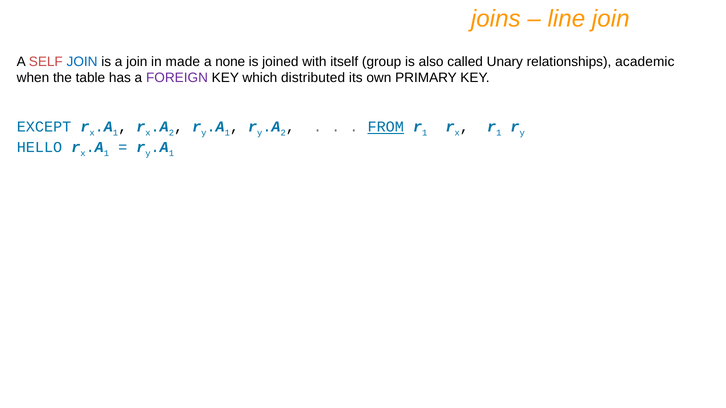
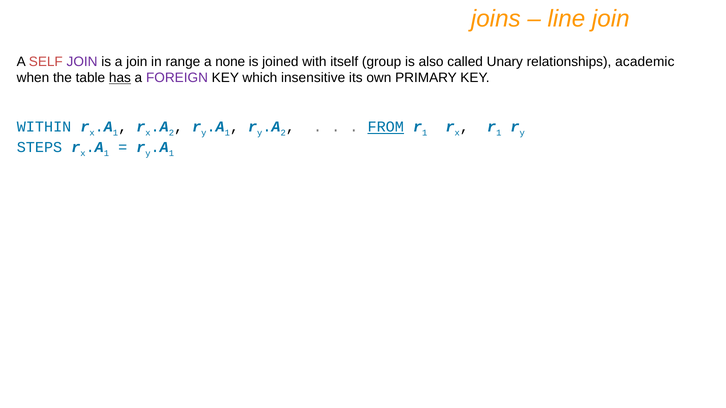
JOIN colour: blue -> purple (82, 62)
made: made -> range (183, 62)
has underline: none -> present (120, 78)
distributed: distributed -> insensitive (313, 78)
EXCEPT: EXCEPT -> WITHIN (44, 127)
HELLO: HELLO -> STEPS (39, 148)
